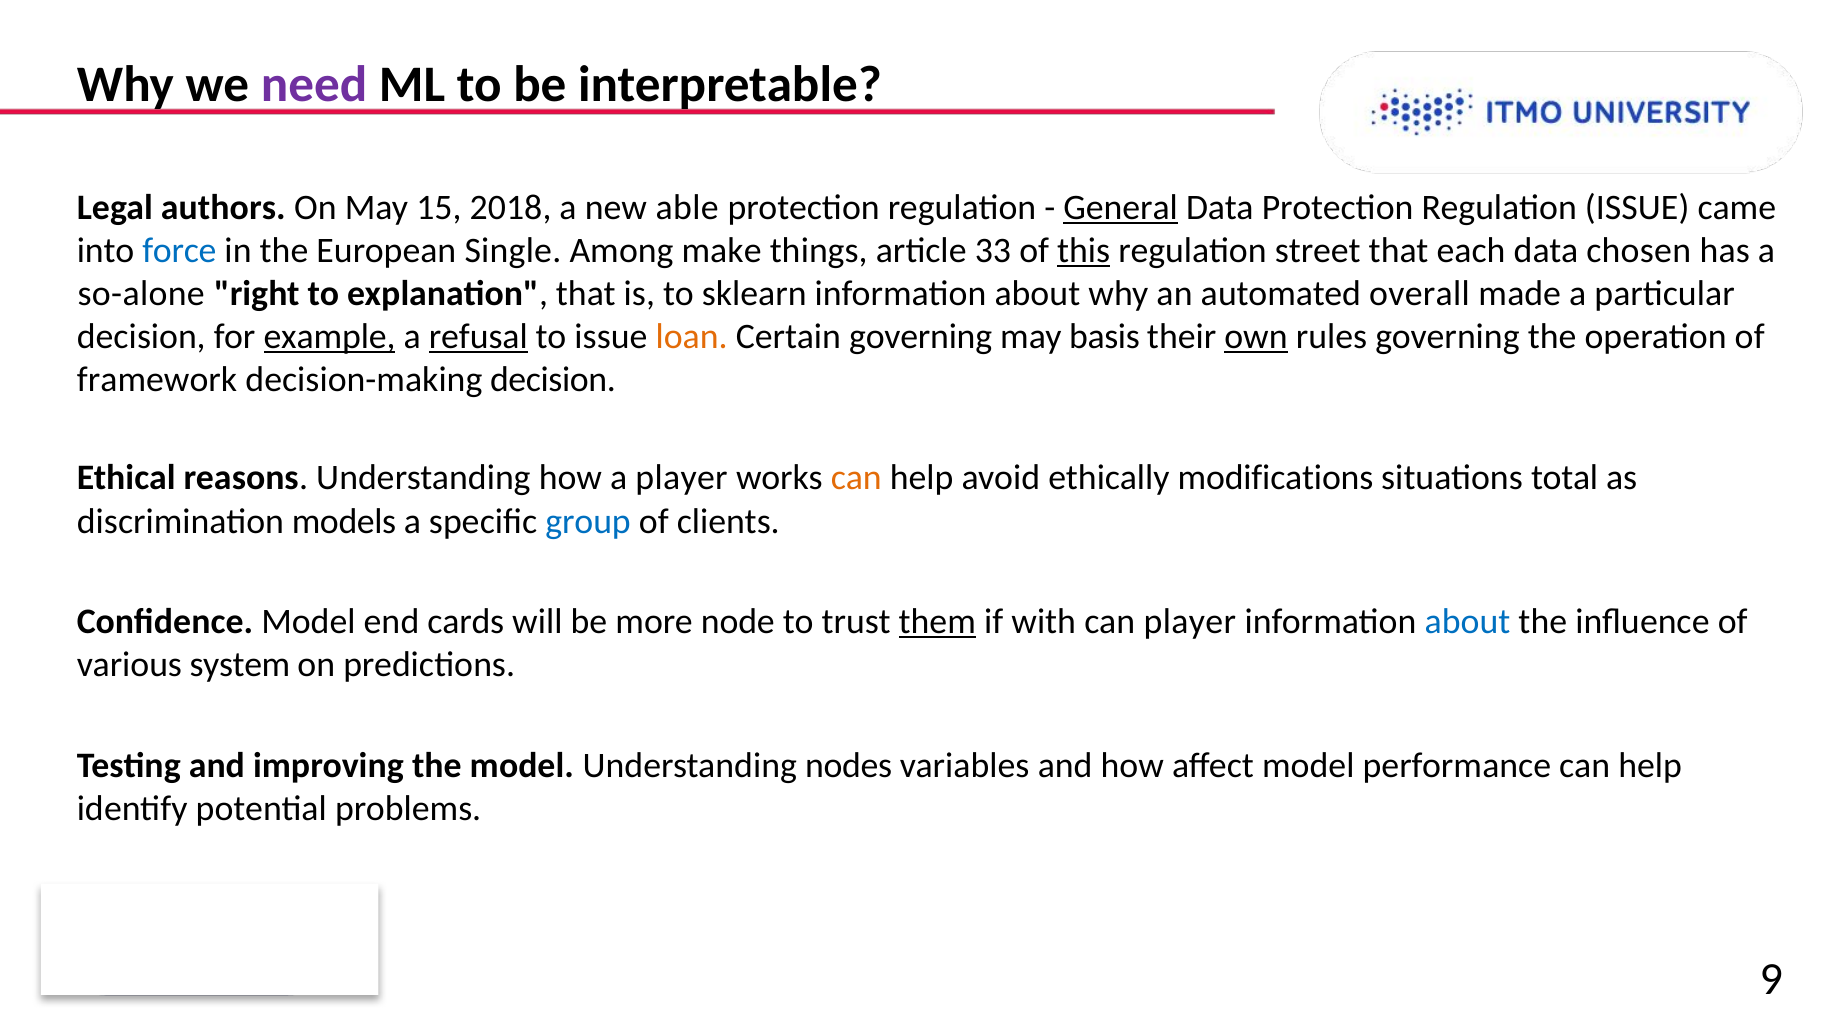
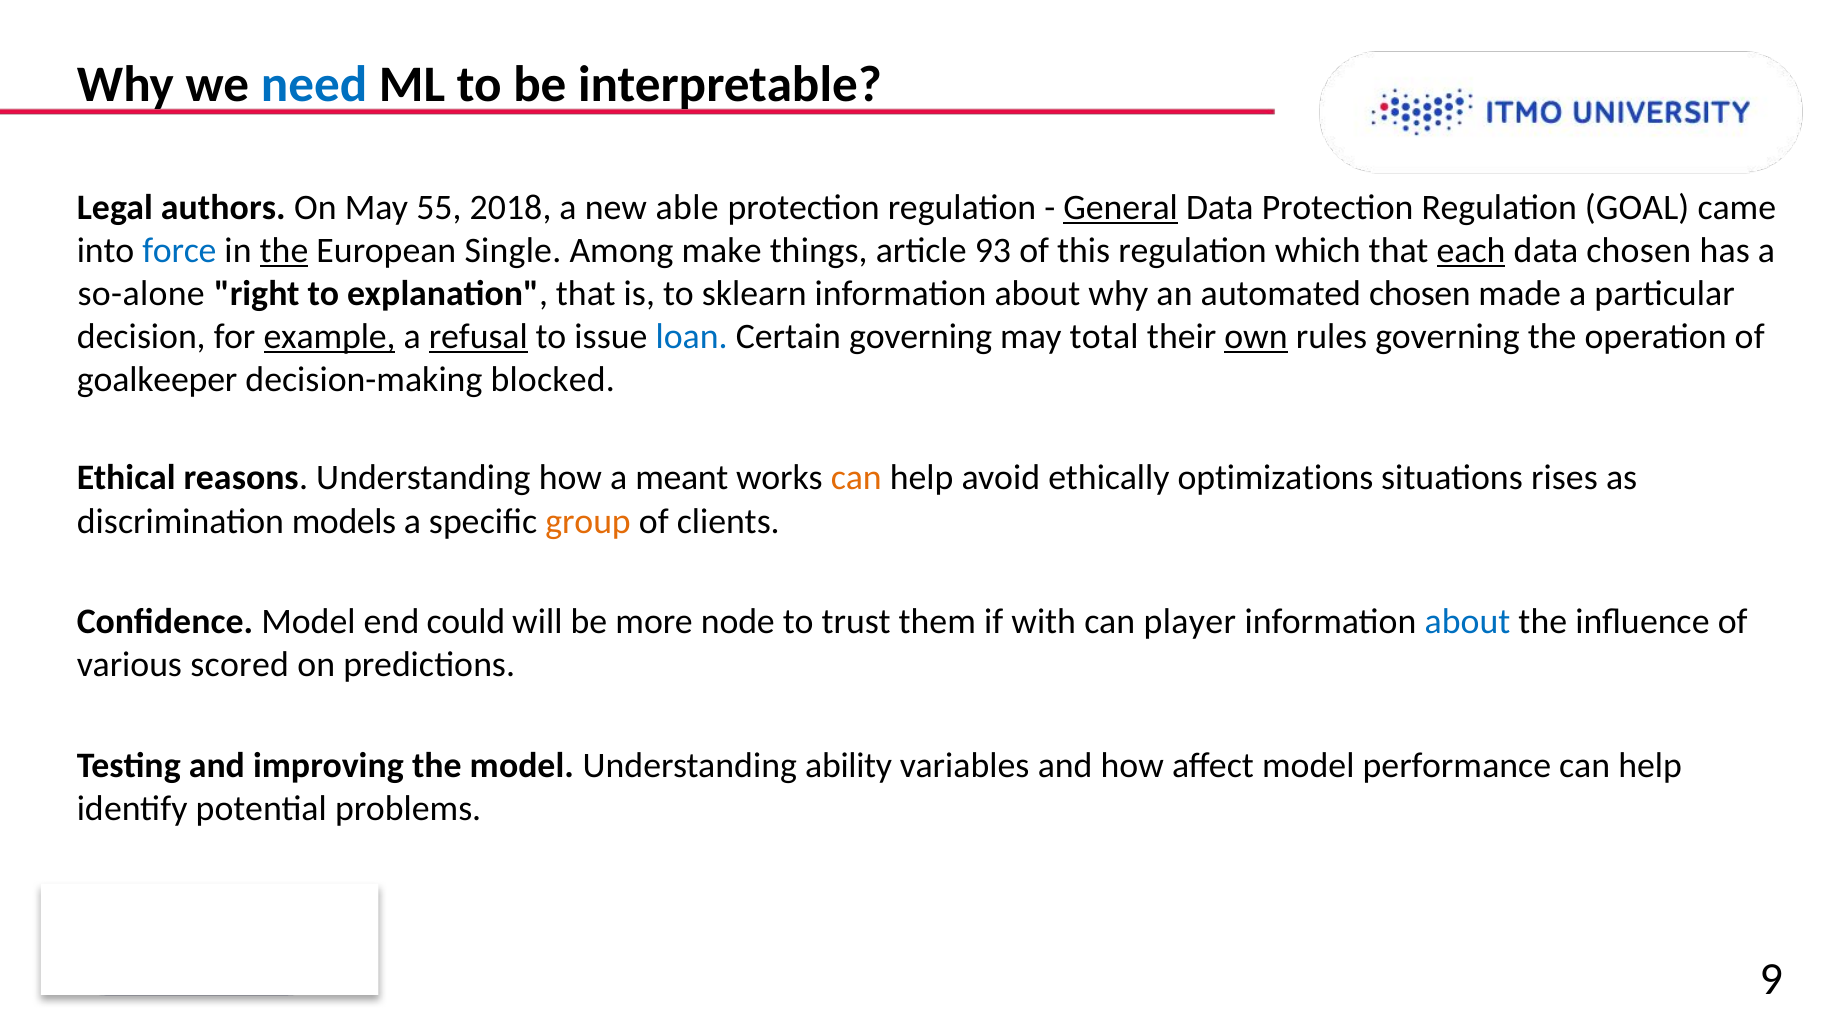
need colour: purple -> blue (314, 84)
15: 15 -> 55 (439, 207)
Regulation ISSUE: ISSUE -> GOAL (1637, 207)
the underline: none -> present (284, 250)
33: 33 -> 93 (993, 250)
this underline: present -> none (1084, 250)
street: street -> which (1318, 250)
each underline: none -> present (1471, 250)
automated overall: overall -> chosen (1420, 293)
loan colour: orange -> blue (692, 337)
basis: basis -> total (1104, 337)
framework: framework -> goalkeeper (157, 380)
decision-making decision: decision -> blocked (553, 380)
a player: player -> meant (682, 478)
modifications: modifications -> optimizations (1276, 478)
total: total -> rises (1564, 478)
group colour: blue -> orange (588, 521)
cards: cards -> could (466, 621)
them underline: present -> none (937, 621)
system: system -> scored (240, 664)
nodes: nodes -> ability (849, 765)
